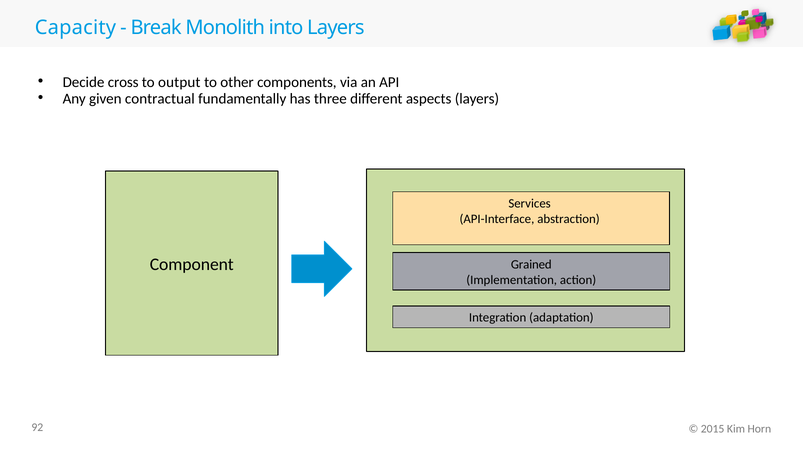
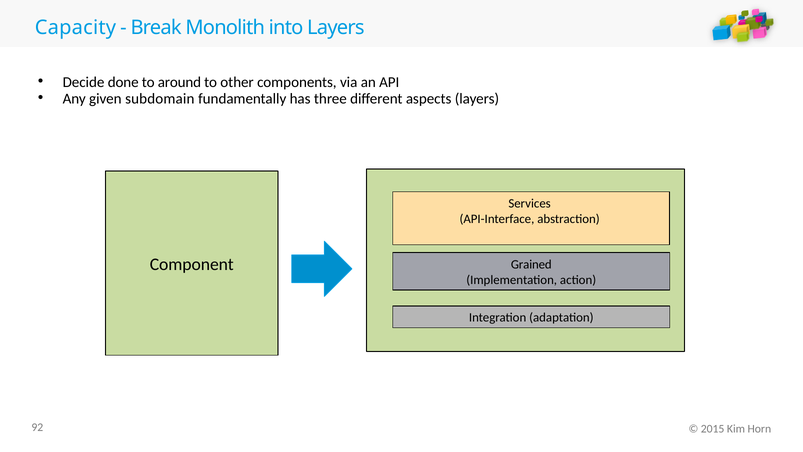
cross: cross -> done (123, 82)
output: output -> around (179, 82)
contractual: contractual -> subdomain (160, 99)
